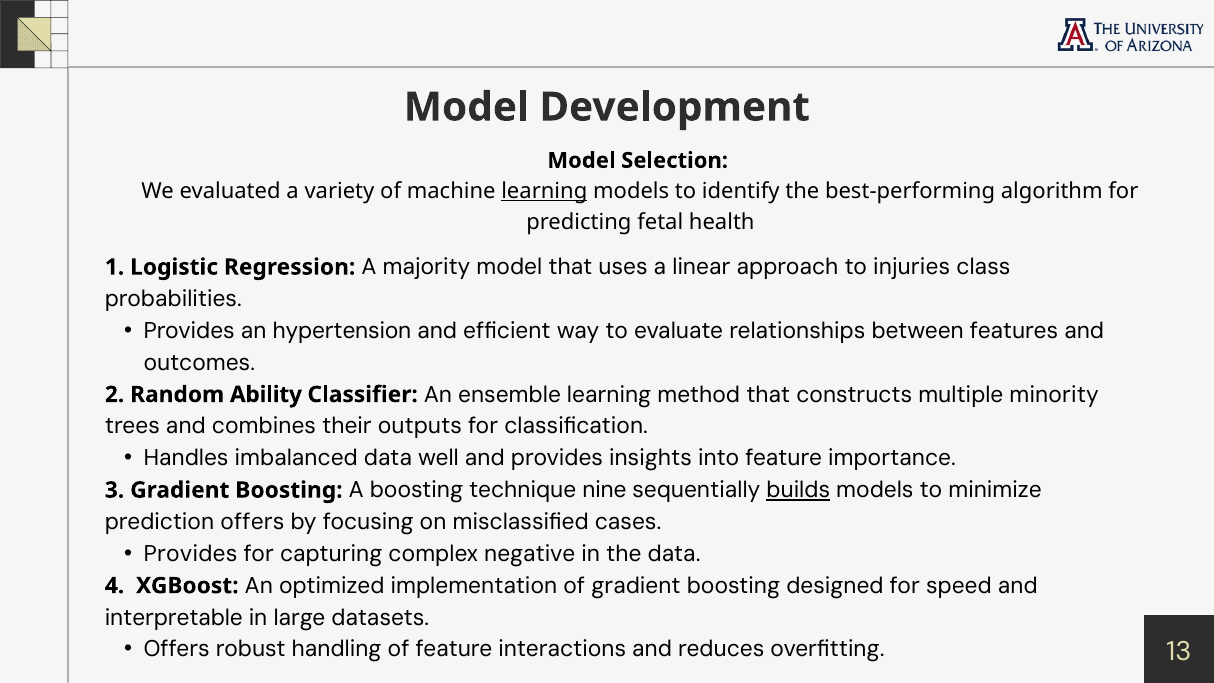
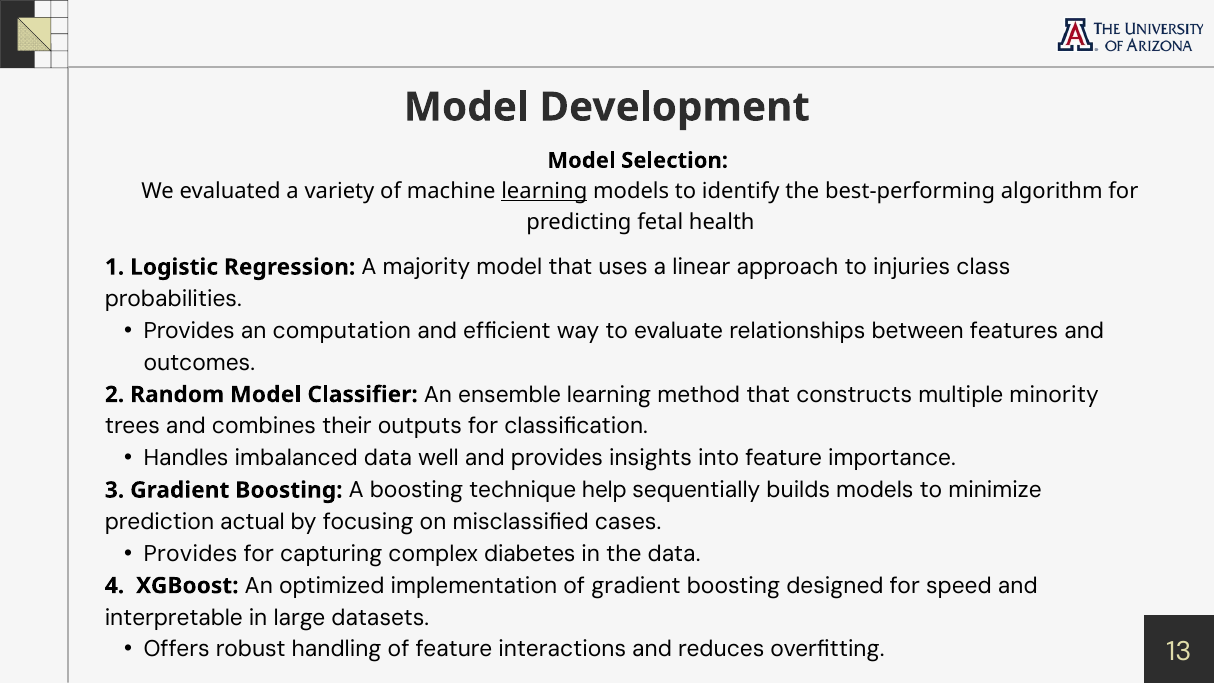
hypertension: hypertension -> computation (342, 331)
Random Ability: Ability -> Model (266, 394)
nine: nine -> help (604, 490)
builds underline: present -> none (798, 490)
prediction offers: offers -> actual (253, 522)
negative: negative -> diabetes (530, 554)
